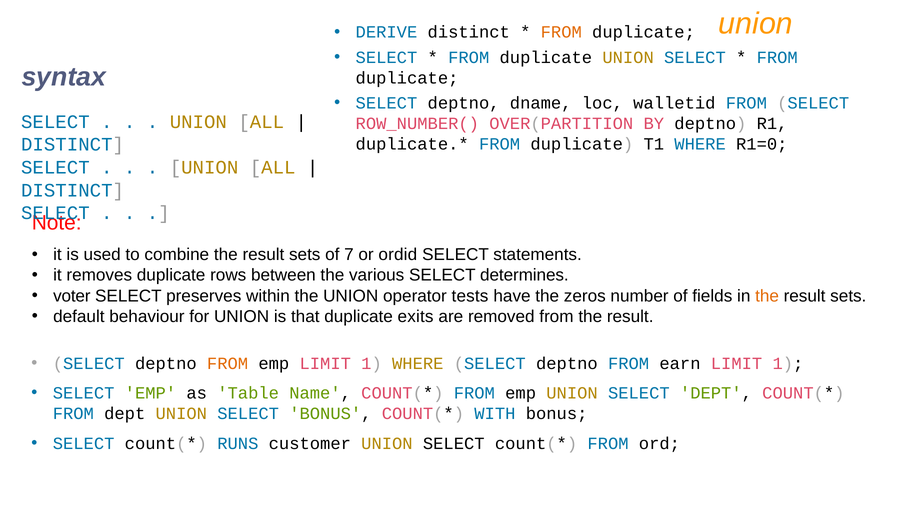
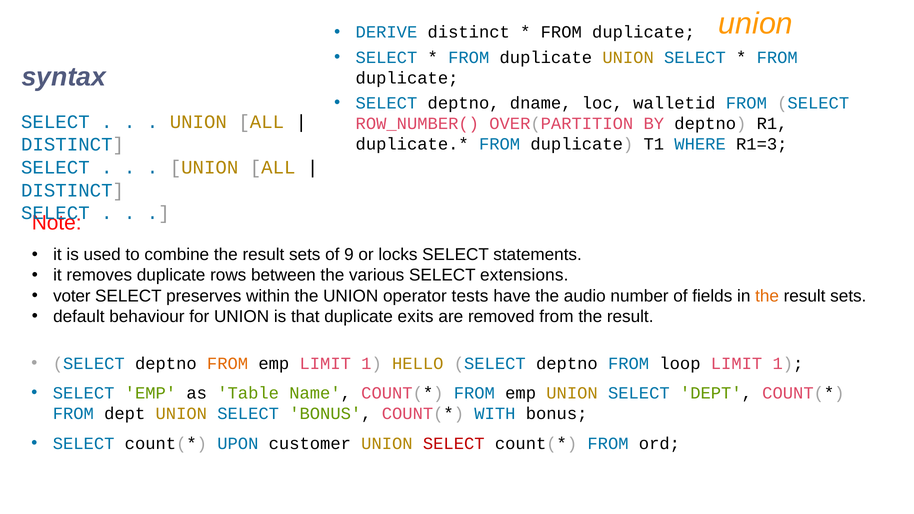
FROM colour: orange -> black (561, 32)
R1=0: R1=0 -> R1=3 (762, 144)
7: 7 -> 9 (349, 255)
ordid: ordid -> locks (398, 255)
determines: determines -> extensions (524, 275)
zeros: zeros -> audio (585, 296)
1 WHERE: WHERE -> HELLO (418, 364)
earn: earn -> loop (680, 364)
RUNS: RUNS -> UPON (238, 444)
SELECT colour: black -> red (454, 444)
